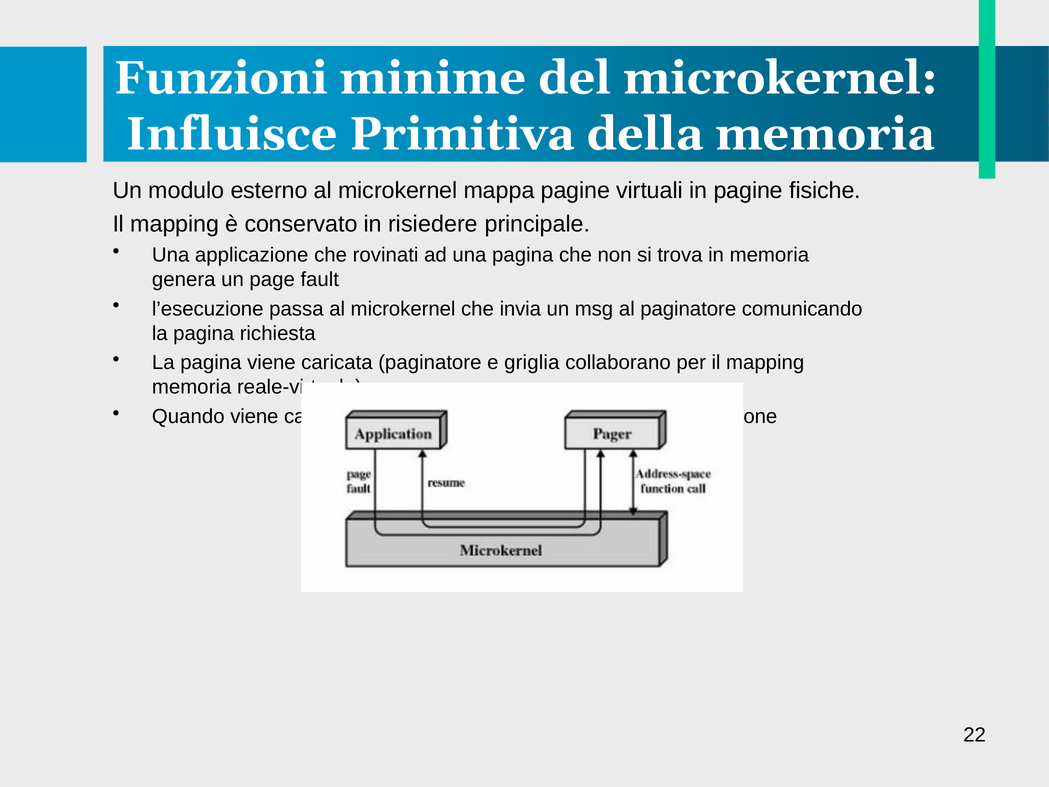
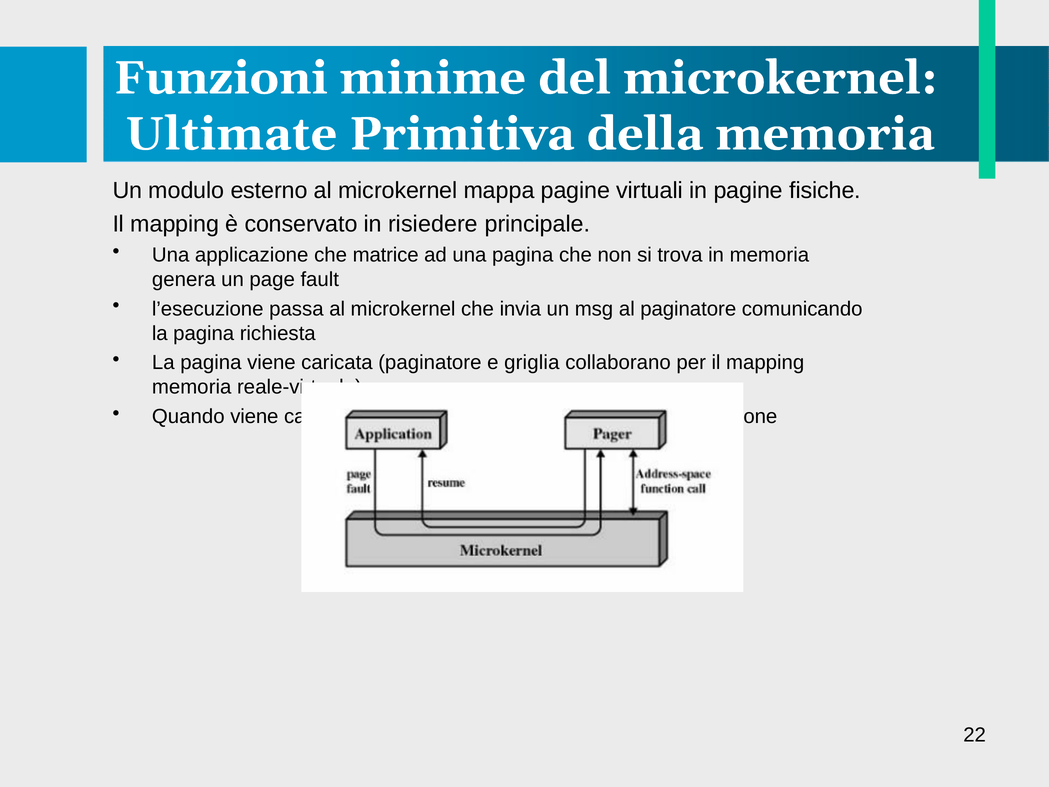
Influisce: Influisce -> Ultimate (231, 134)
rovinati: rovinati -> matrice (386, 255)
